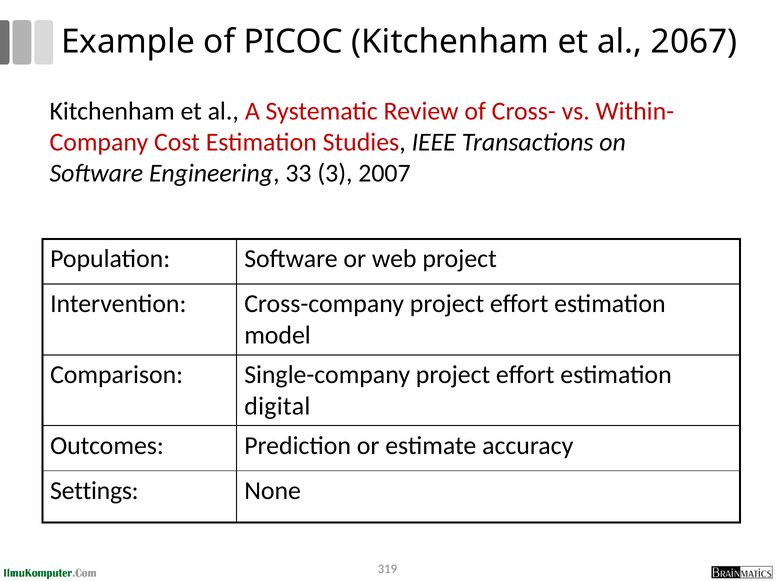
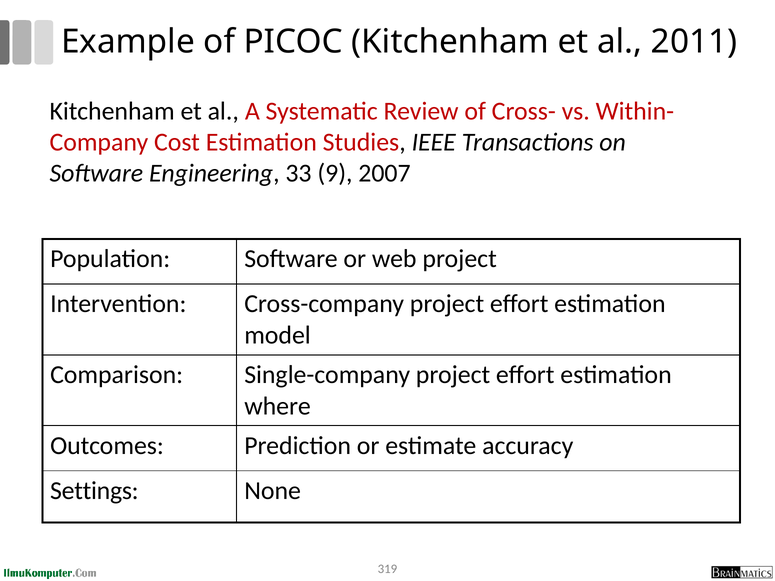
2067: 2067 -> 2011 (694, 42)
3: 3 -> 9 (335, 174)
digital: digital -> where (278, 406)
